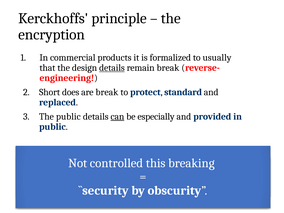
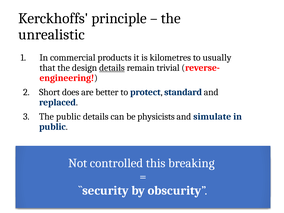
encryption: encryption -> unrealistic (52, 35)
formalized: formalized -> kilometres (170, 58)
remain break: break -> trivial (168, 68)
are break: break -> better (107, 92)
can underline: present -> none (117, 117)
especially: especially -> physicists (156, 117)
provided: provided -> simulate (212, 117)
